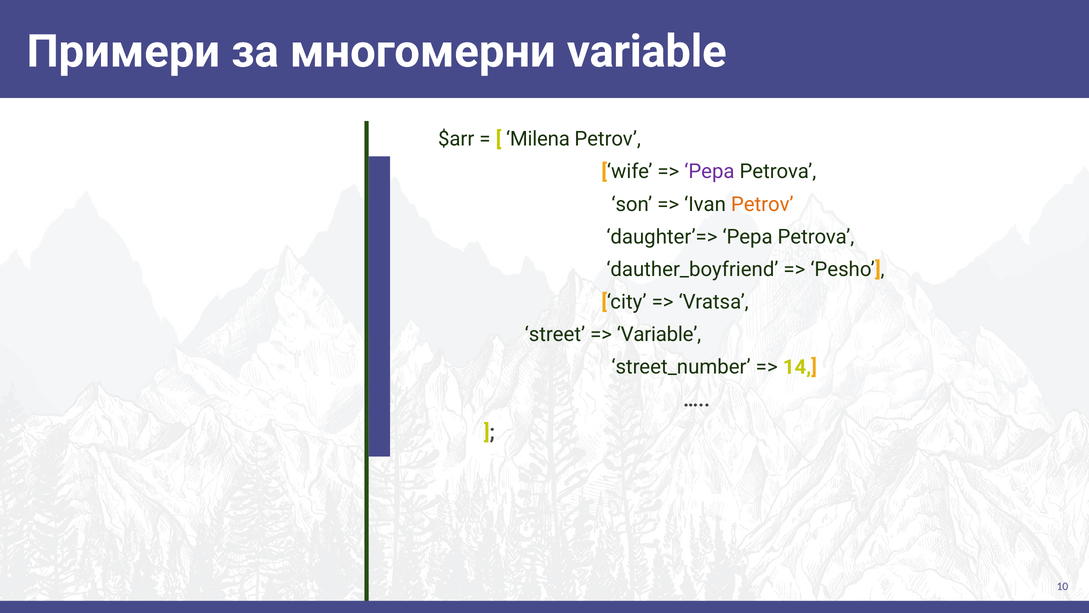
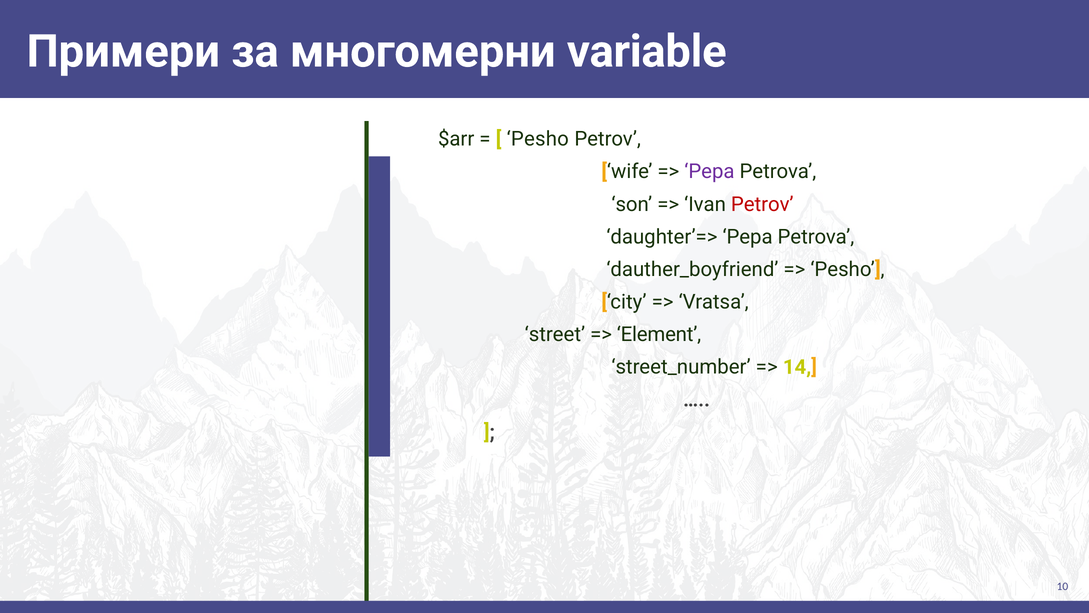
Milena: Milena -> Pesho (538, 139)
Petrov colour: orange -> red (762, 204)
Variable: Variable -> Element (659, 334)
